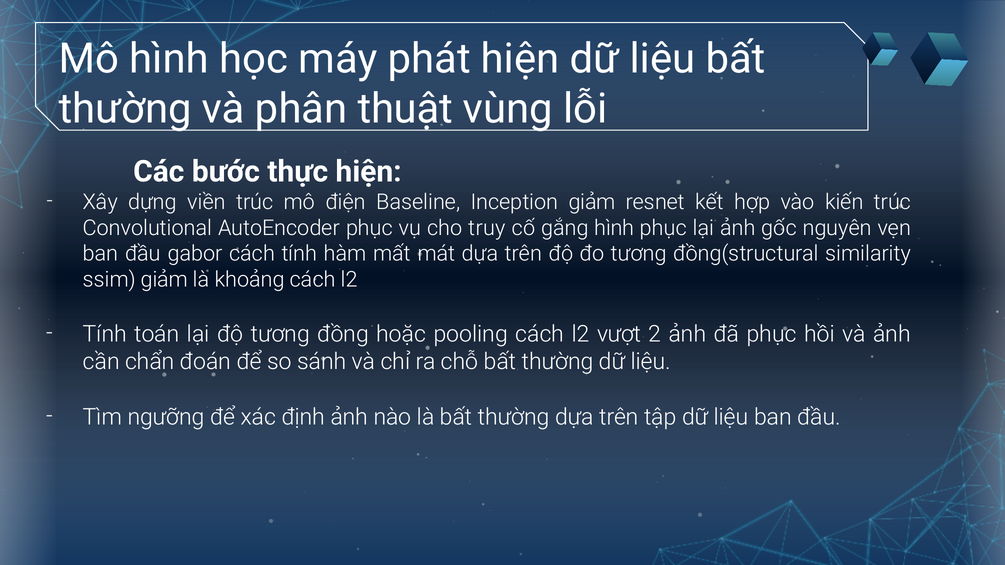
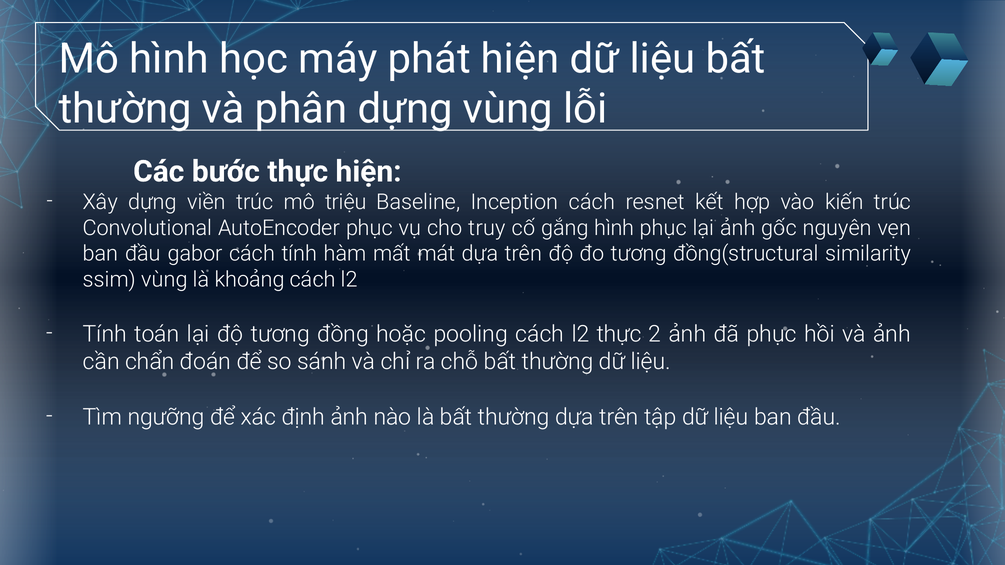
phân thuật: thuật -> dựng (405, 109)
điện: điện -> triệu (346, 202)
Inception giảm: giảm -> cách (592, 202)
ssim giảm: giảm -> vùng (164, 280)
l2 vượt: vượt -> thực (619, 334)
